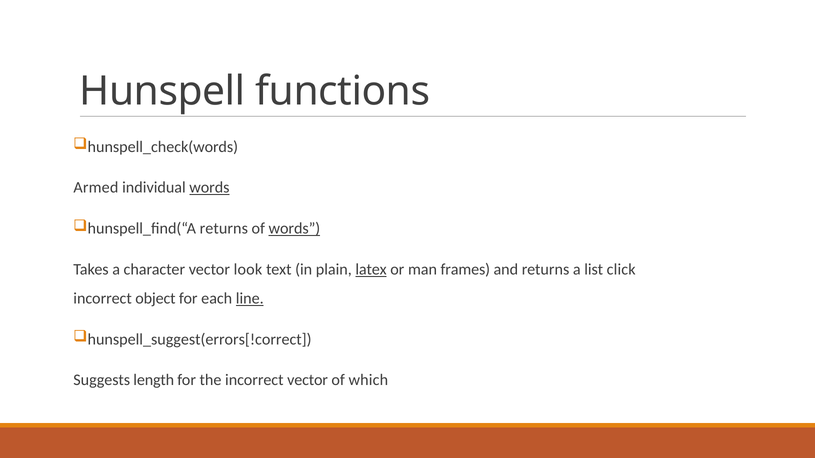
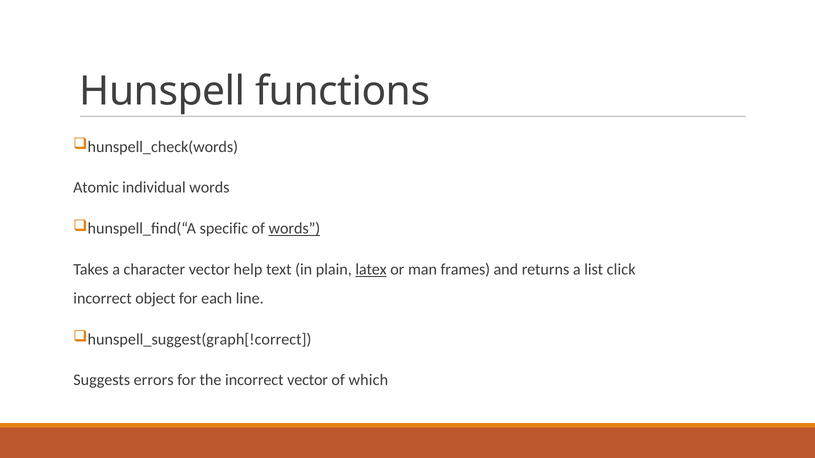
Armed: Armed -> Atomic (96, 188)
words underline: present -> none (209, 188)
hunspell_find(“A returns: returns -> specific (224, 229)
look: look -> help (248, 270)
line underline: present -> none (250, 299)
hunspell_suggest(errors[!correct: hunspell_suggest(errors[!correct -> hunspell_suggest(graph[!correct (200, 340)
length: length -> errors (154, 380)
